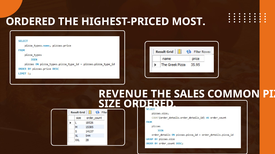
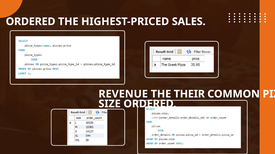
MOST: MOST -> SALES (189, 22)
SALES: SALES -> THEIR (189, 94)
